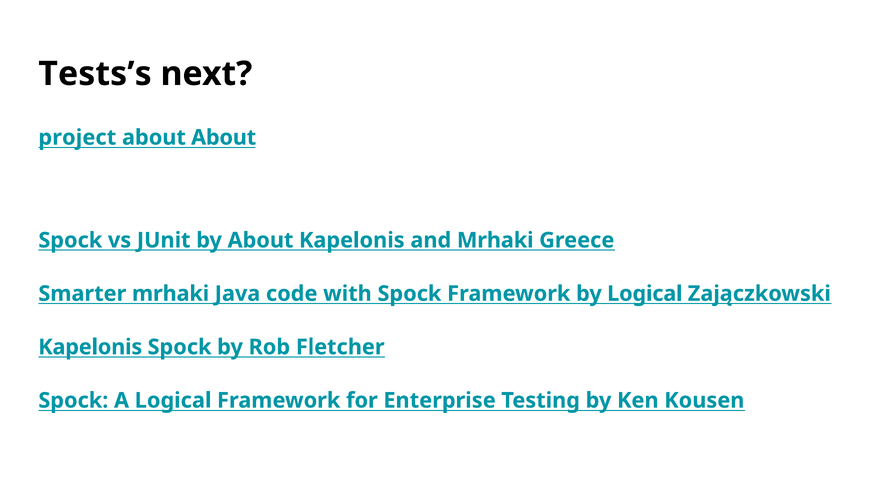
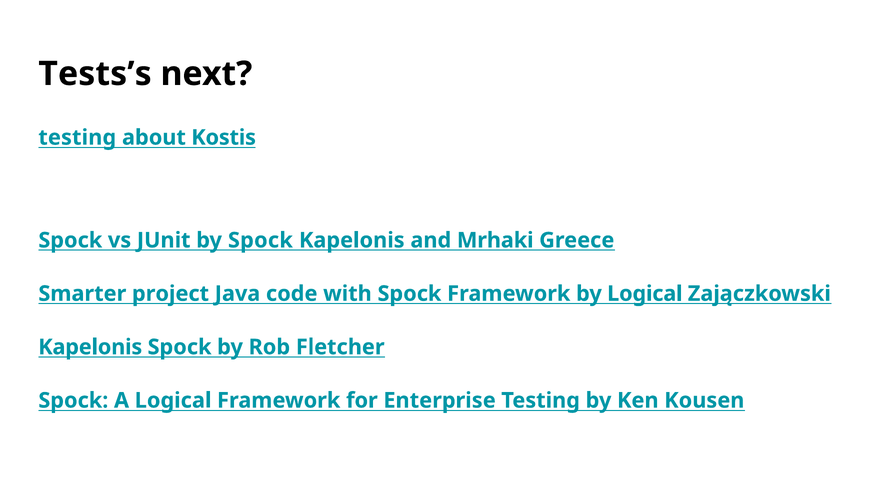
project: project -> testing (77, 137)
about About: About -> Kostis (224, 137)
by About: About -> Spock (260, 240)
Smarter mrhaki: mrhaki -> project (171, 293)
